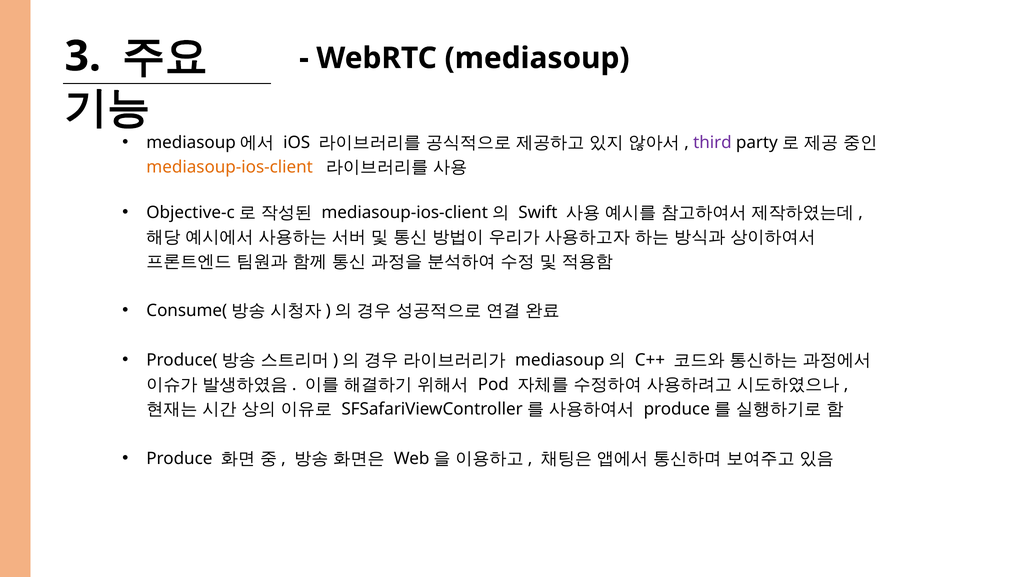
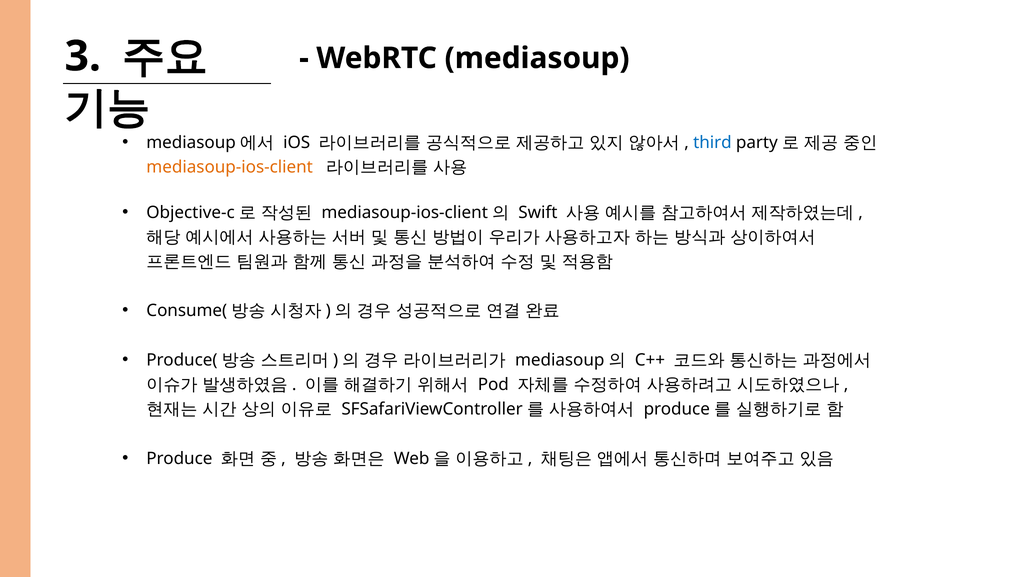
third colour: purple -> blue (712, 143)
